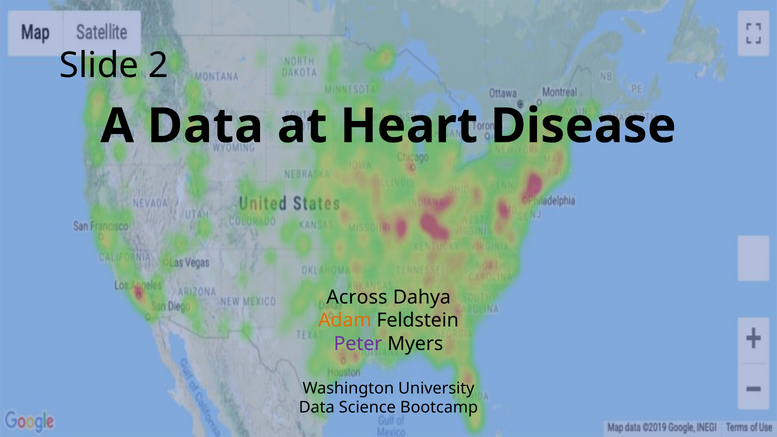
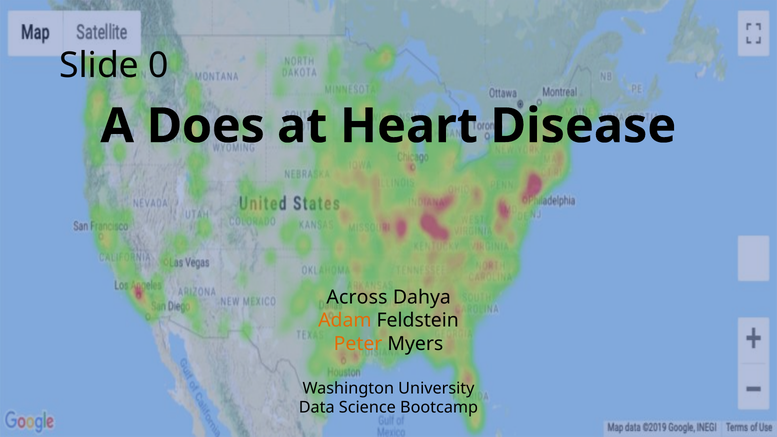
2: 2 -> 0 (158, 65)
A Data: Data -> Does (206, 126)
Peter colour: purple -> orange (358, 344)
